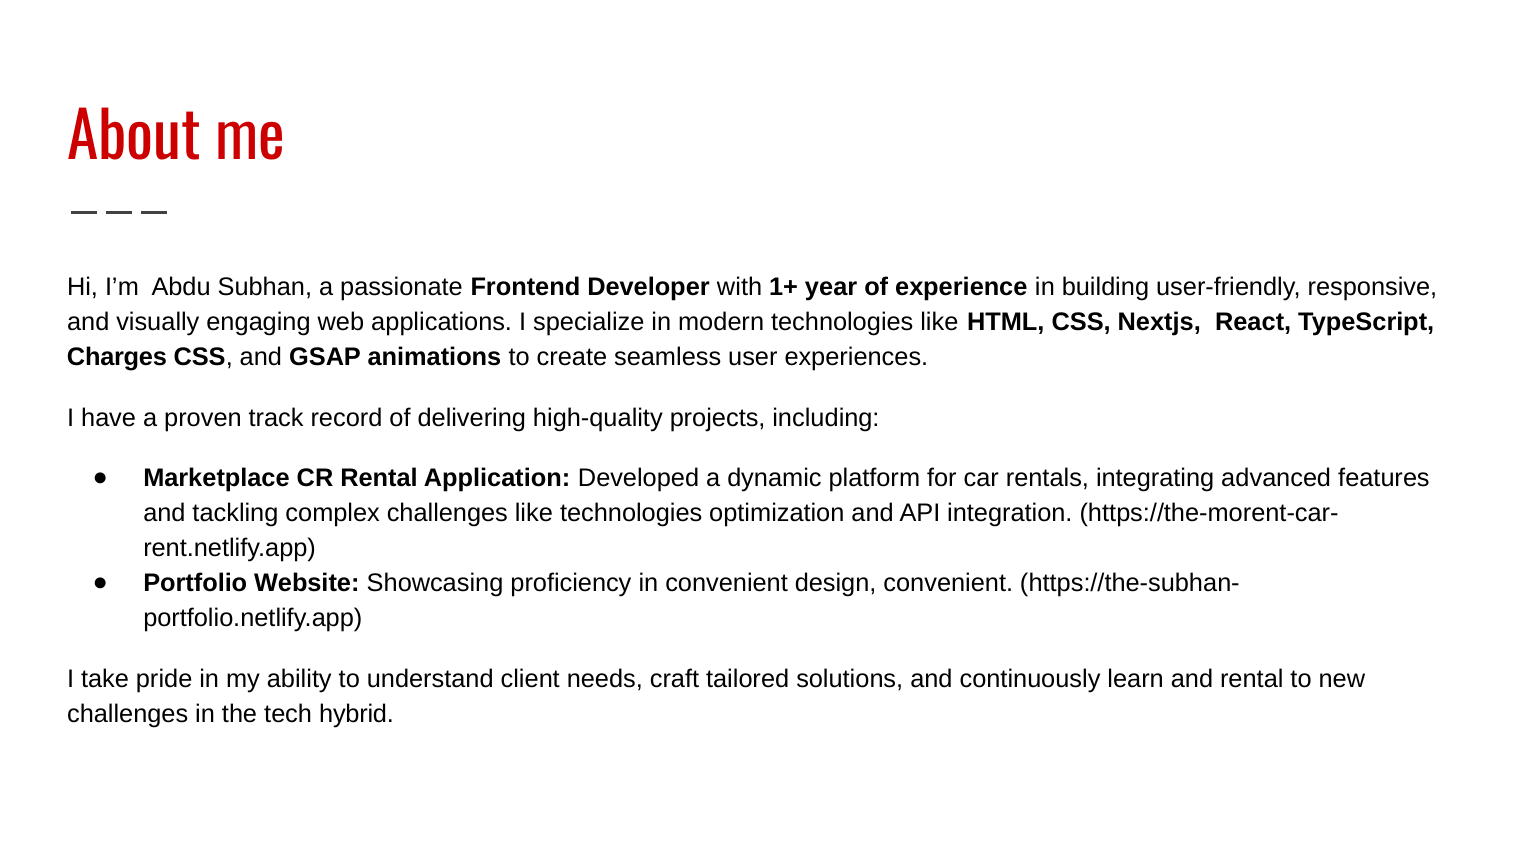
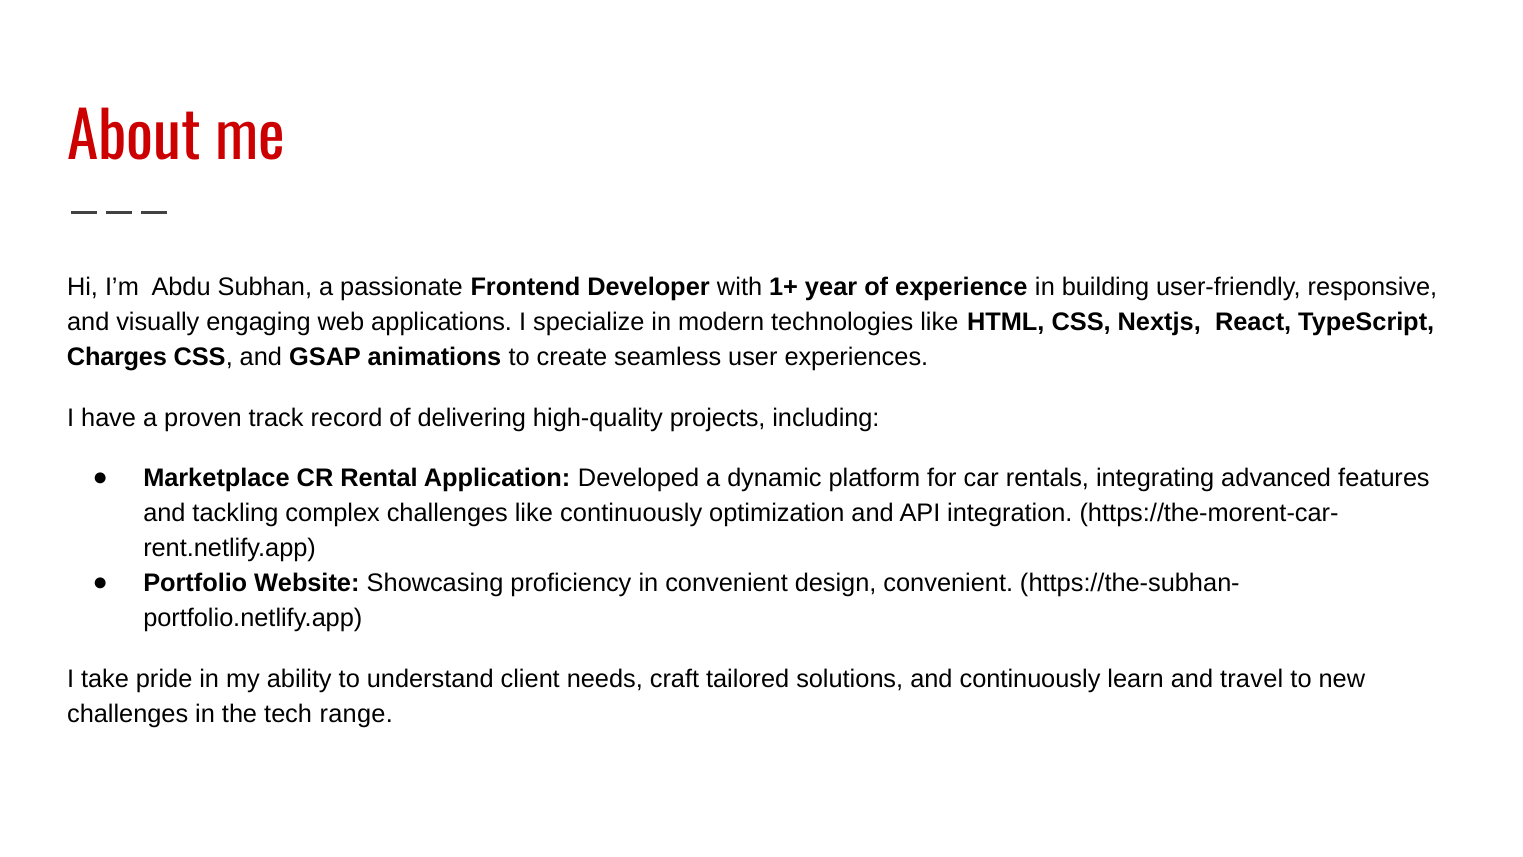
like technologies: technologies -> continuously (631, 513)
and rental: rental -> travel (1252, 679)
hybrid: hybrid -> range (356, 714)
